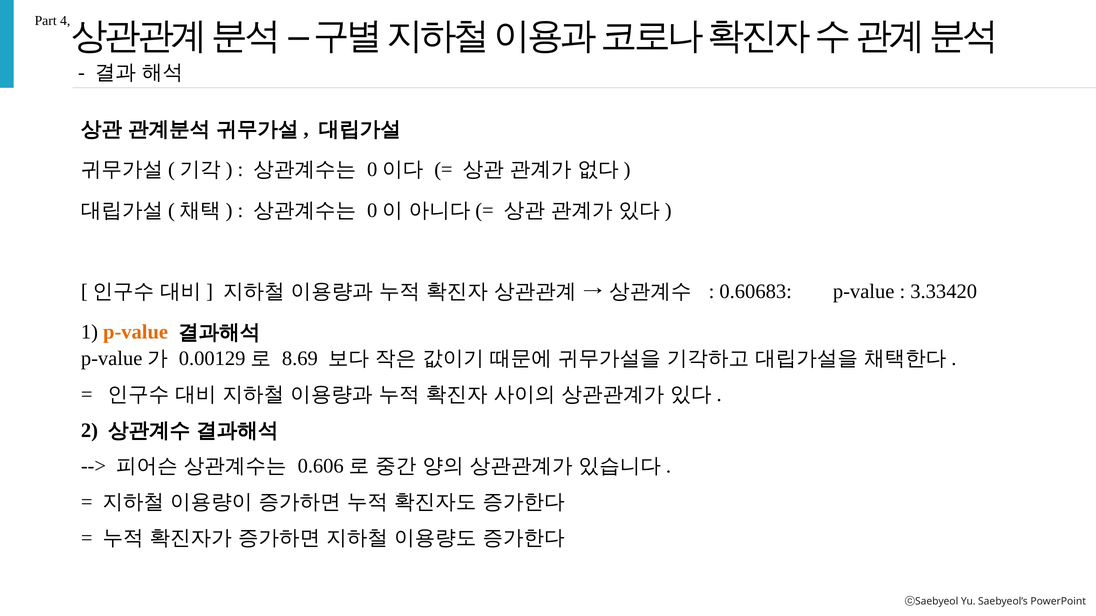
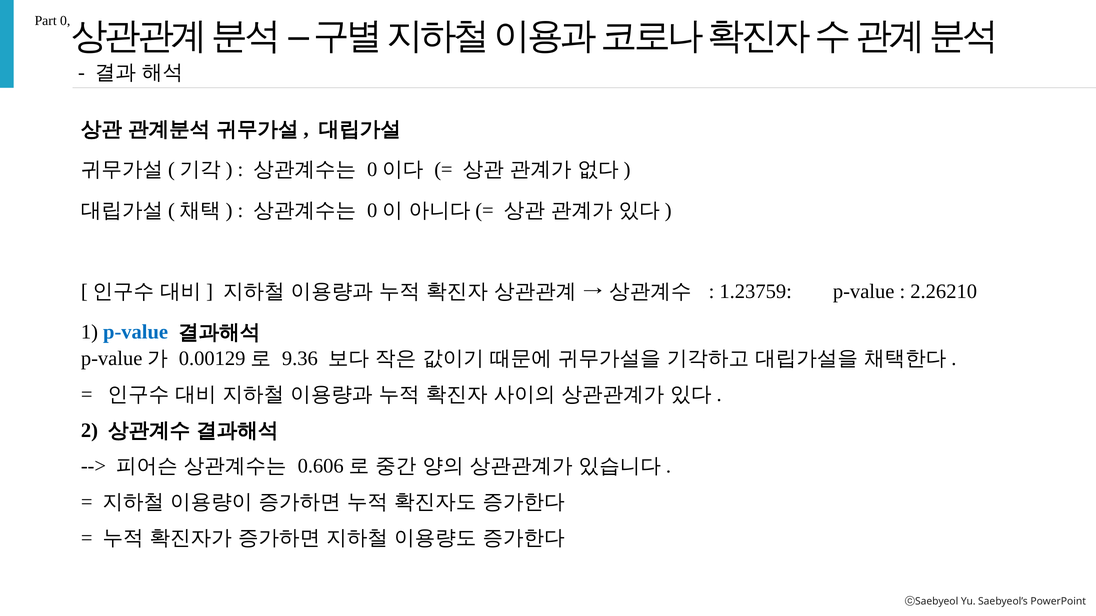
4: 4 -> 0 (65, 21)
0.60683: 0.60683 -> 1.23759 (756, 292)
3.33420: 3.33420 -> 2.26210 (944, 292)
p-value colour: orange -> blue (136, 332)
8.69: 8.69 -> 9.36 (300, 359)
